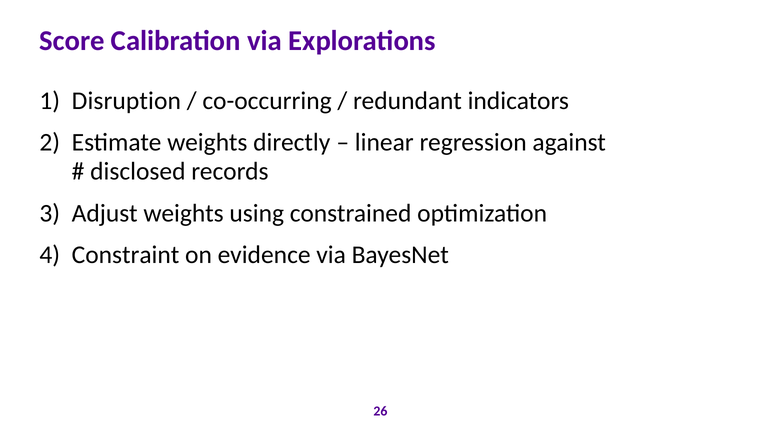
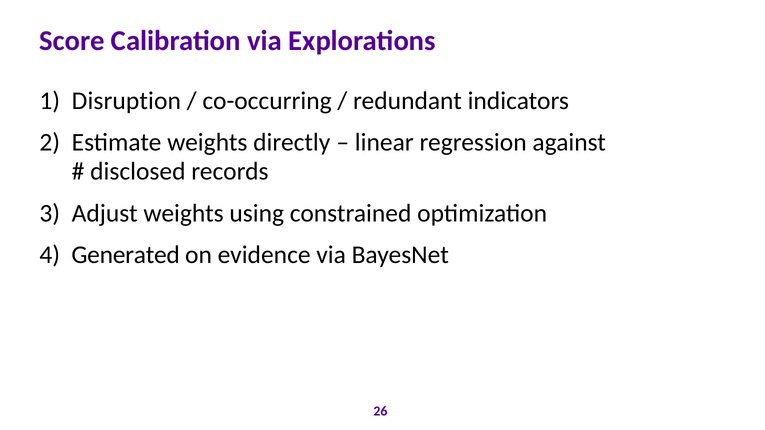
Constraint: Constraint -> Generated (126, 255)
